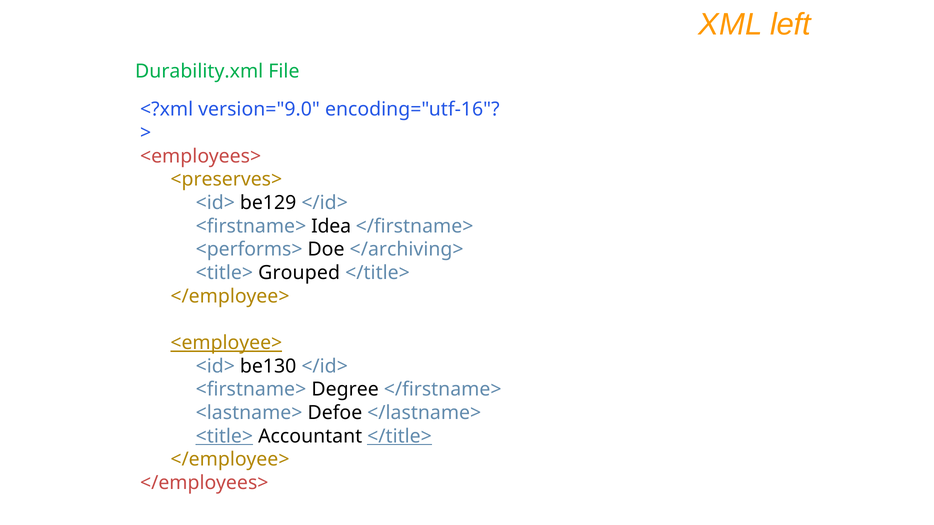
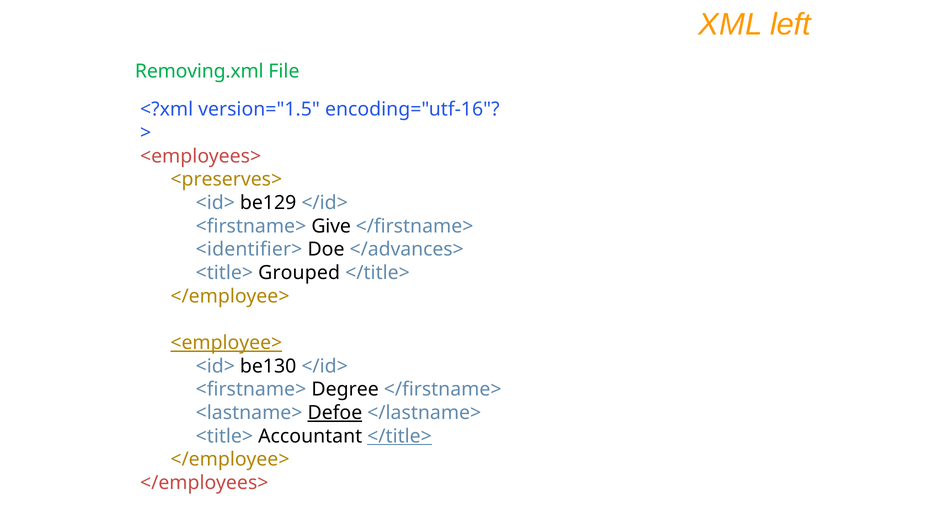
Durability.xml: Durability.xml -> Removing.xml (199, 71)
version="9.0: version="9.0 -> version="1.5 (259, 110)
Idea: Idea -> Give (331, 226)
<performs>: <performs> -> <identifier> (249, 250)
</archiving>: </archiving> -> </advances> (407, 250)
Defoe underline: none -> present (335, 413)
<title> underline: present -> none (224, 437)
